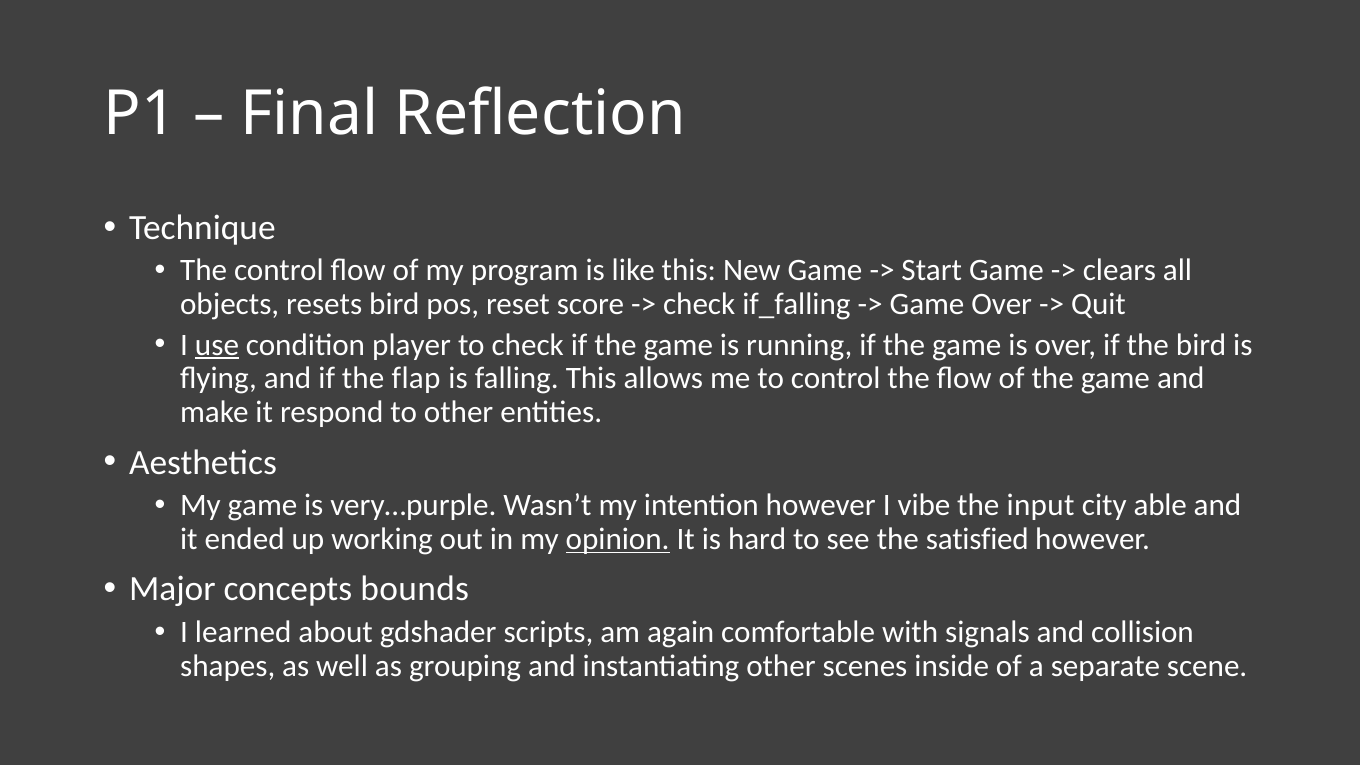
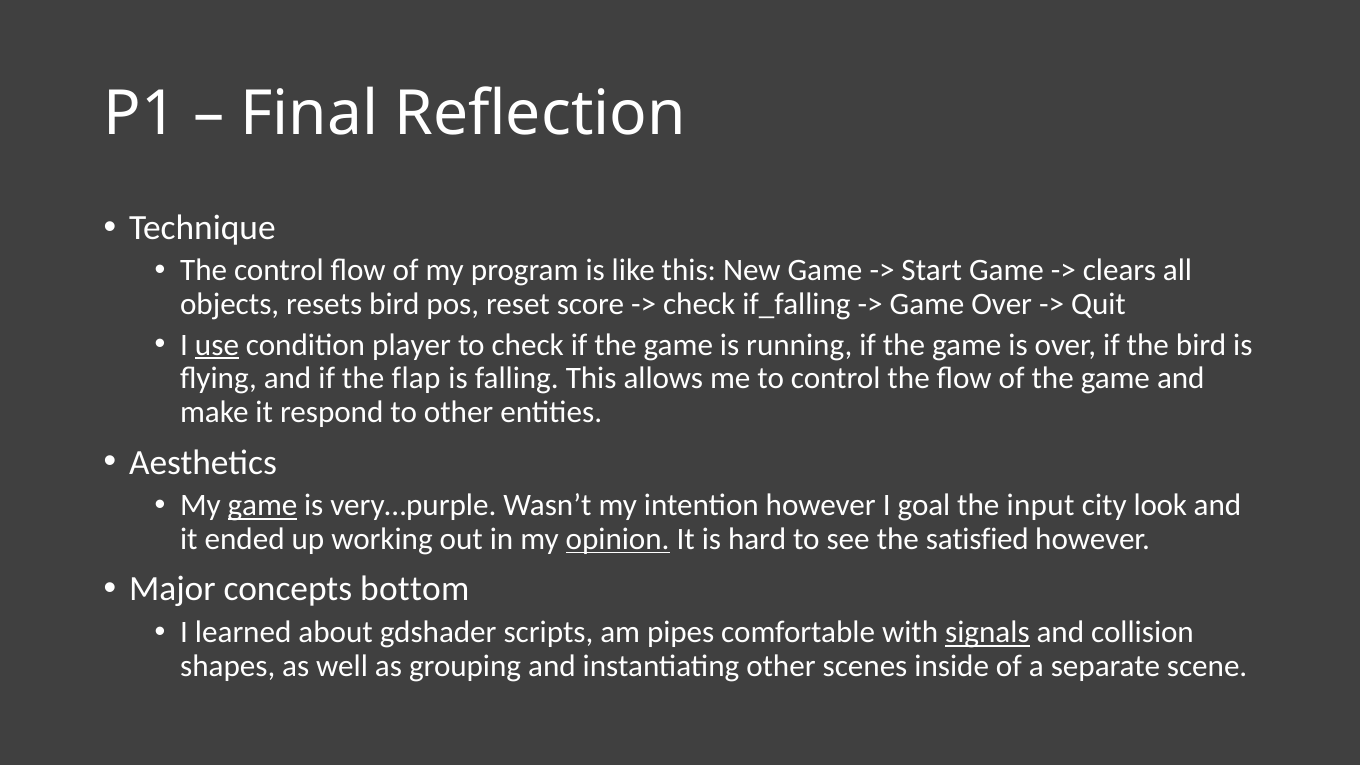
game underline: none -> present (262, 505)
vibe: vibe -> goal (924, 505)
able: able -> look (1160, 505)
bounds: bounds -> bottom (415, 589)
again: again -> pipes (681, 632)
signals underline: none -> present (987, 632)
